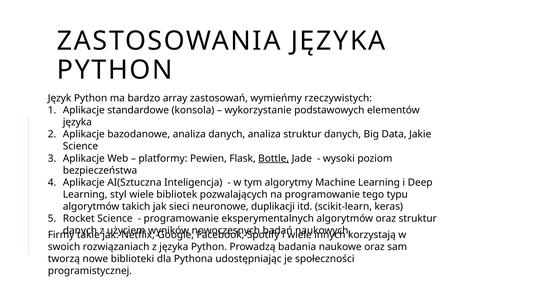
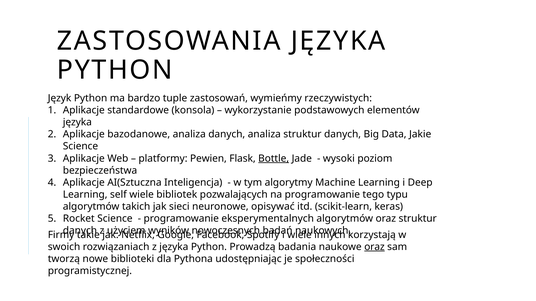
array: array -> tuple (175, 98)
styl: styl -> self (118, 195)
duplikacji: duplikacji -> opisywać (273, 207)
oraz underline: none -> present (374, 247)
